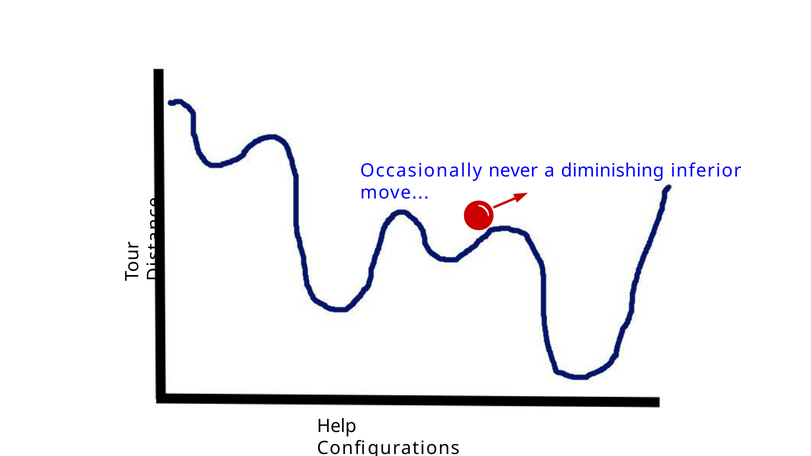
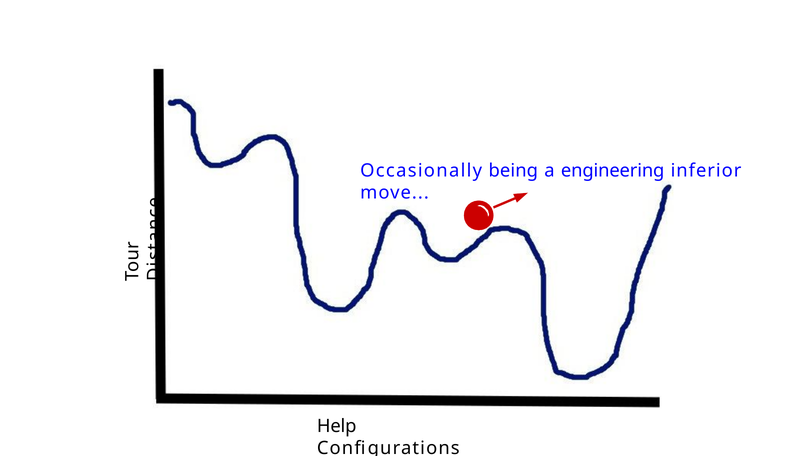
never: never -> being (513, 171)
diminishing: diminishing -> engineering (613, 171)
